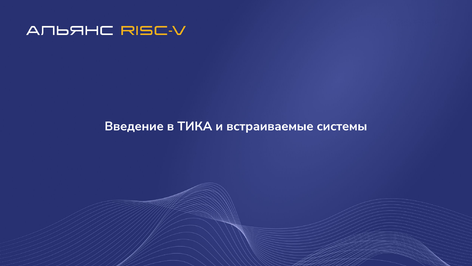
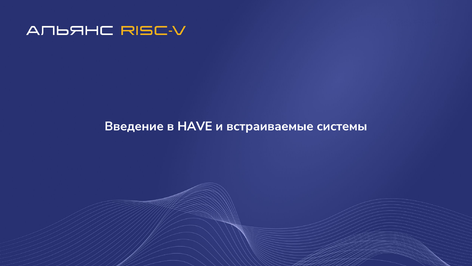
ТИКА: ТИКА -> HAVE (195, 126)
